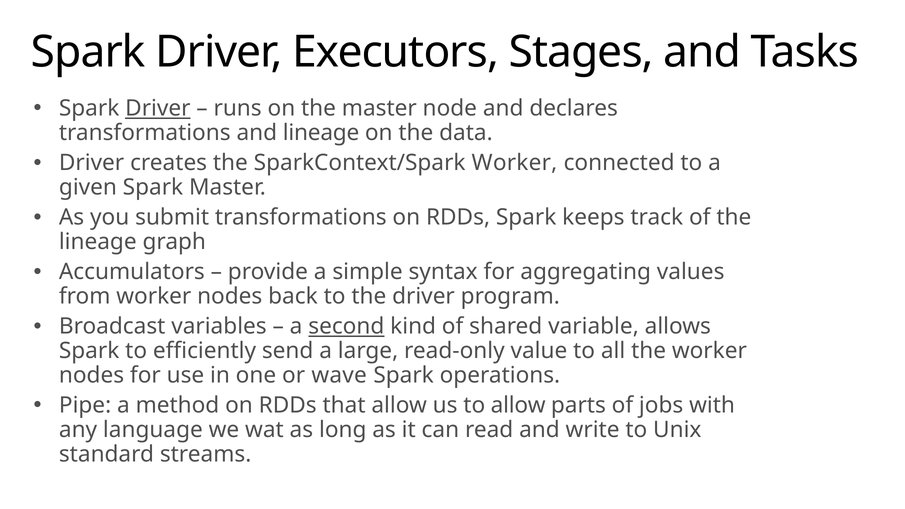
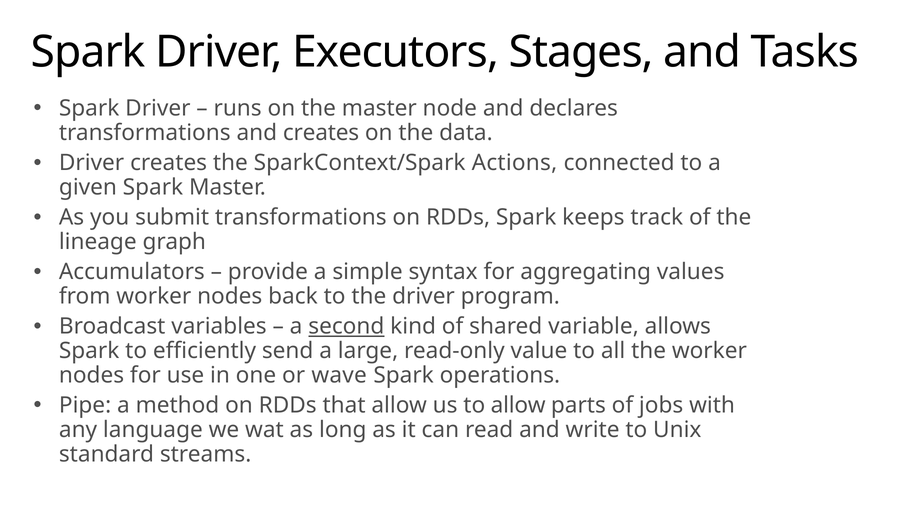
Driver underline: present -> none (158, 108)
and lineage: lineage -> creates (321, 133)
SparkContext/Spark Worker: Worker -> Actions (514, 163)
